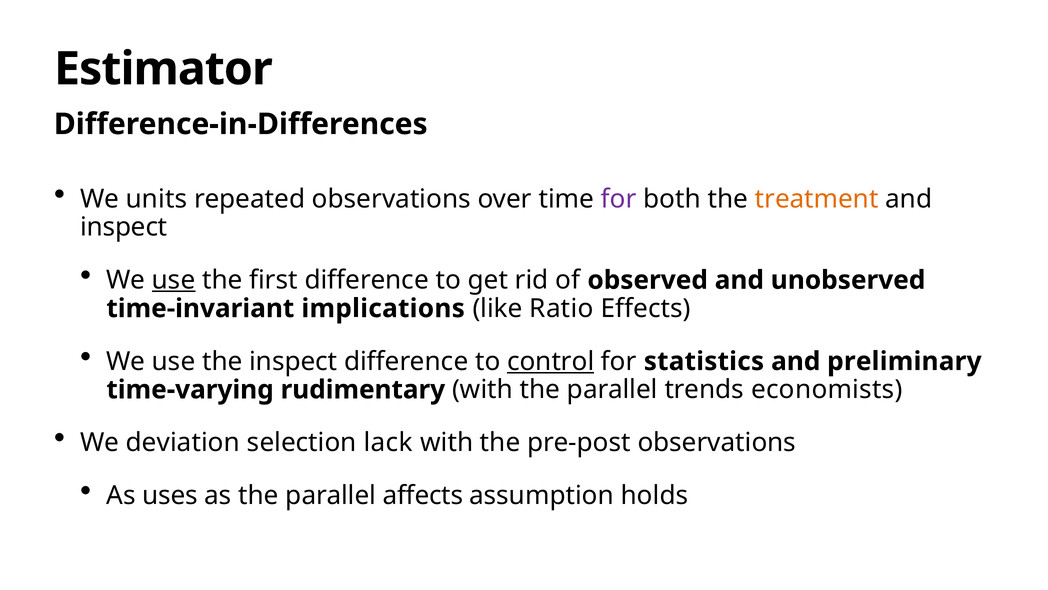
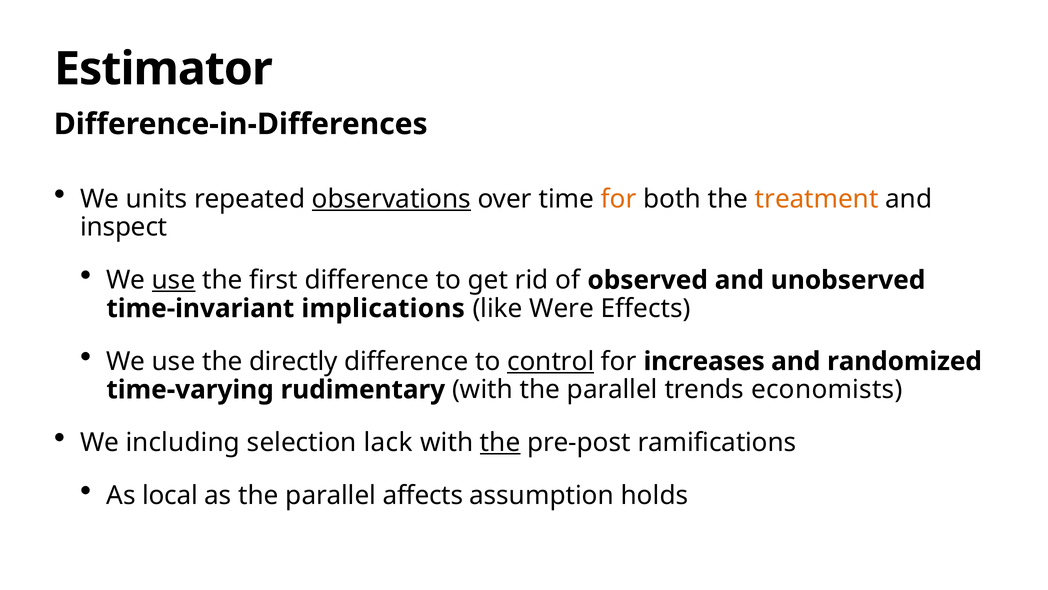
observations underline: none -> present (391, 199)
for colour: purple -> orange (619, 199)
Ratio: Ratio -> Were (562, 308)
the inspect: inspect -> directly (293, 361)
statistics: statistics -> increases (704, 361)
preliminary: preliminary -> randomized (905, 361)
deviation: deviation -> including (183, 442)
the underline: none -> present (500, 442)
pre-post observations: observations -> ramifications (717, 442)
uses: uses -> local (170, 495)
